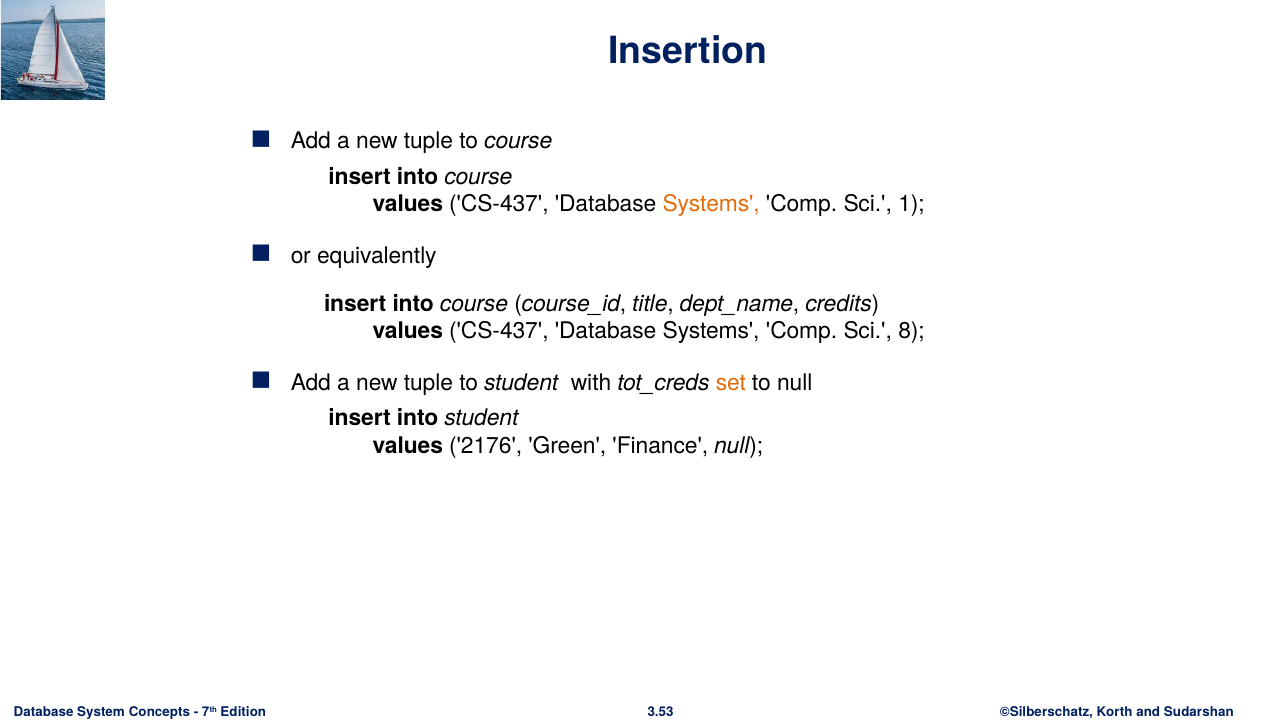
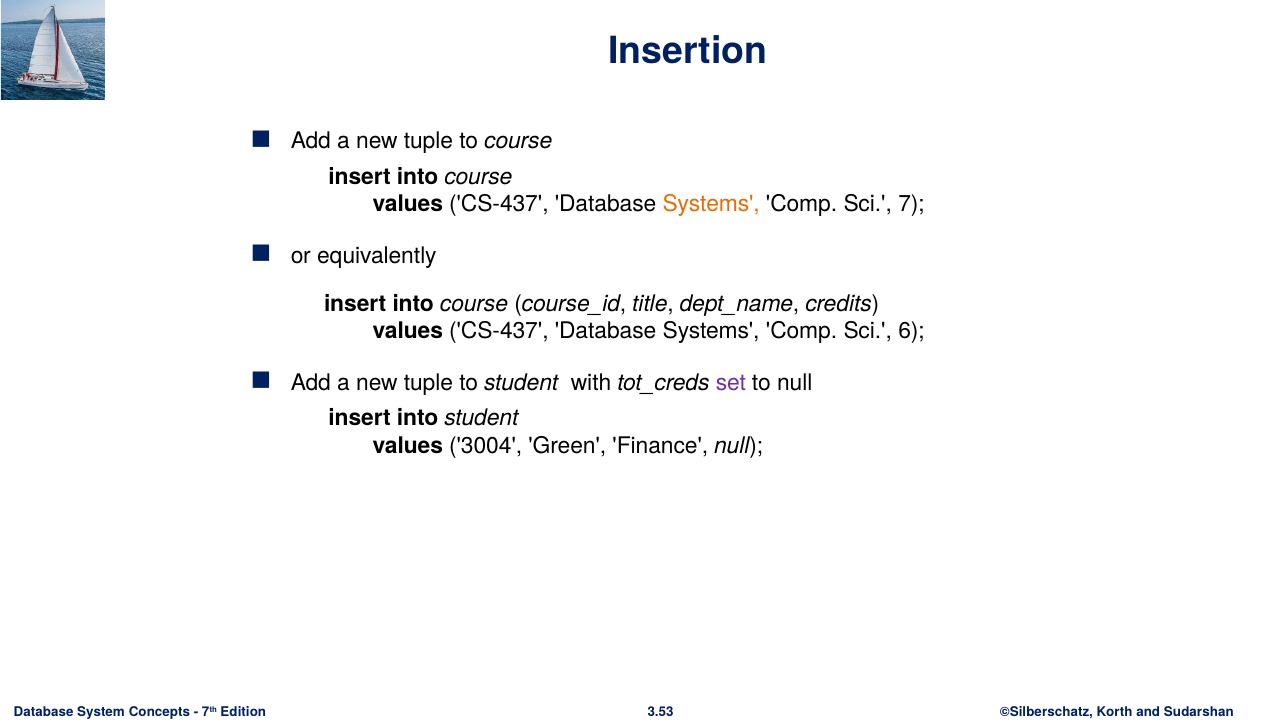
1: 1 -> 7 (912, 204)
8: 8 -> 6 (912, 331)
set colour: orange -> purple (731, 383)
2176: 2176 -> 3004 (486, 445)
